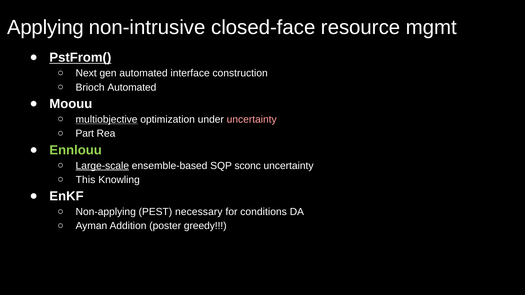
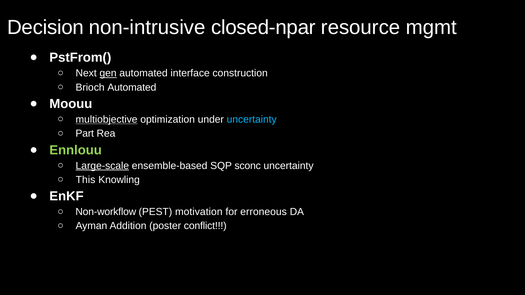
Applying: Applying -> Decision (45, 27)
closed-face: closed-face -> closed-npar (263, 27)
PstFrom( underline: present -> none (80, 58)
gen underline: none -> present (108, 73)
uncertainty colour: pink -> light blue (252, 120)
Non-applying: Non-applying -> Non-workflow (106, 212)
necessary: necessary -> motivation (199, 212)
conditions: conditions -> erroneous (264, 212)
greedy: greedy -> conflict (205, 226)
